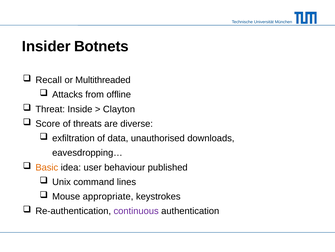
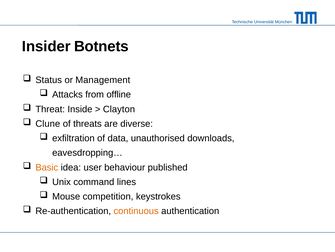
Recall: Recall -> Status (49, 80)
Multithreaded: Multithreaded -> Management (103, 80)
Score: Score -> Clune (48, 123)
appropriate: appropriate -> competition (108, 196)
continuous colour: purple -> orange (136, 211)
